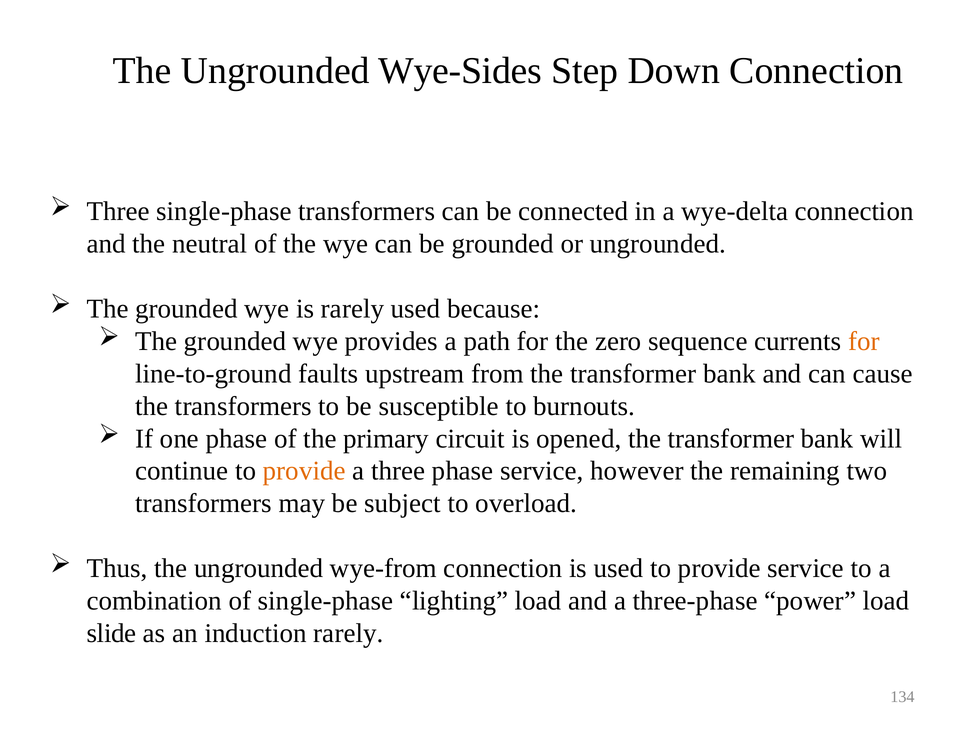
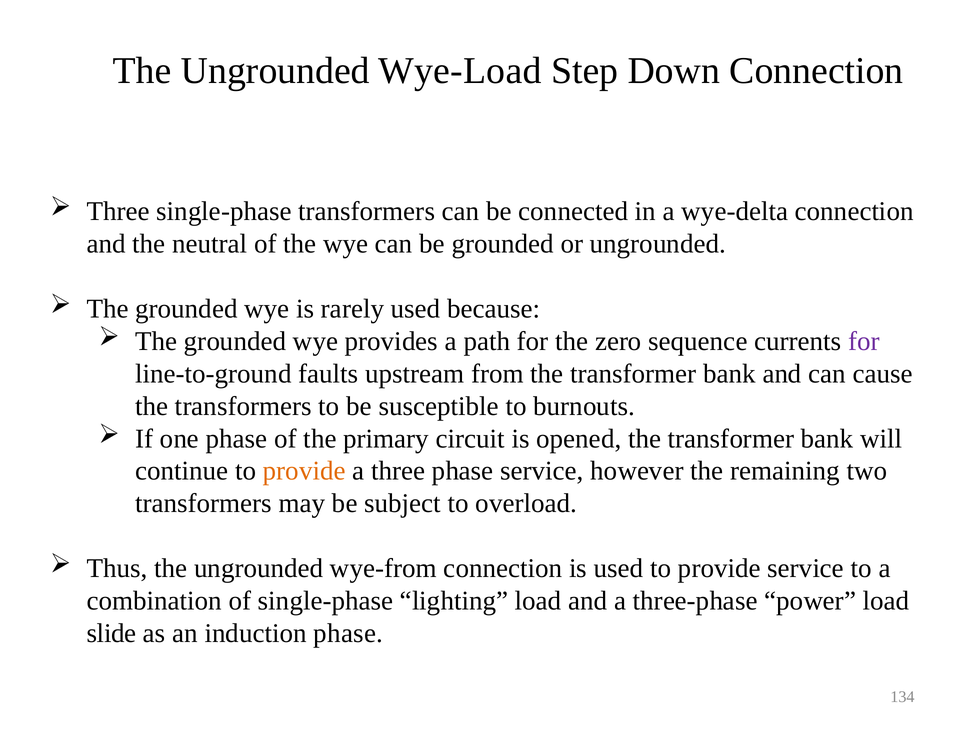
Wye-Sides: Wye-Sides -> Wye-Load (460, 71)
for colour: orange -> purple (864, 341)
induction rarely: rarely -> phase (348, 633)
